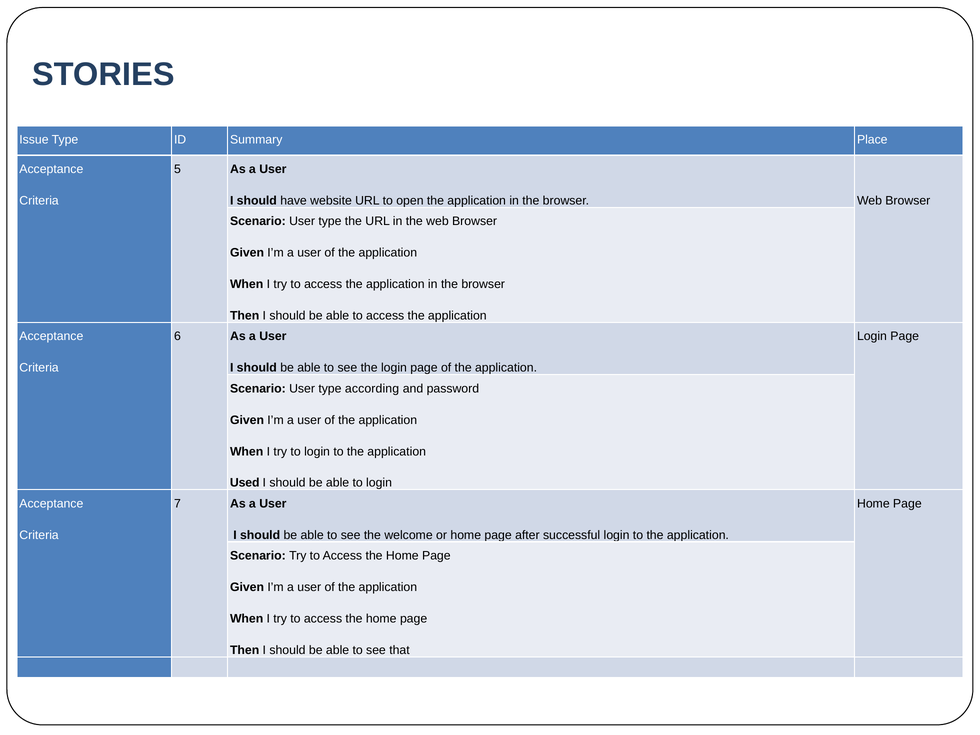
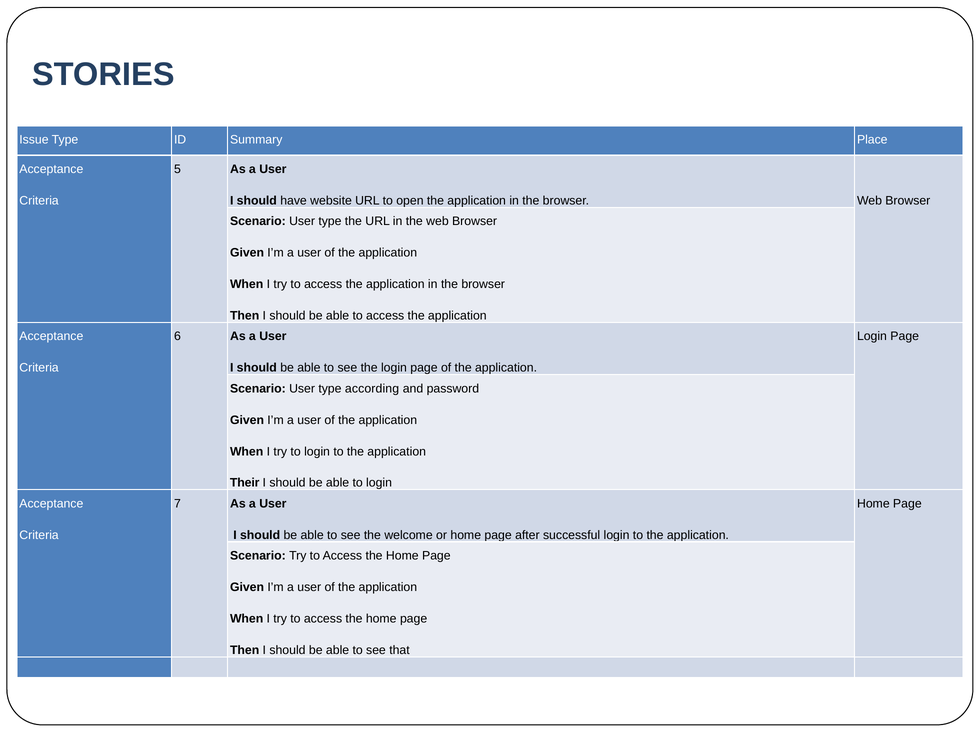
Used: Used -> Their (245, 483)
